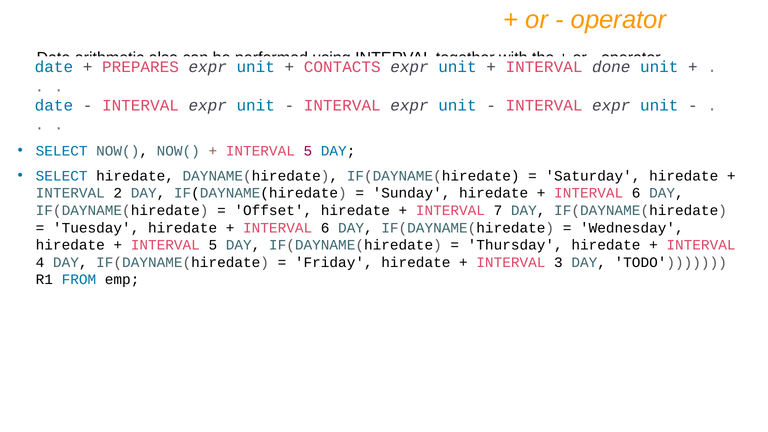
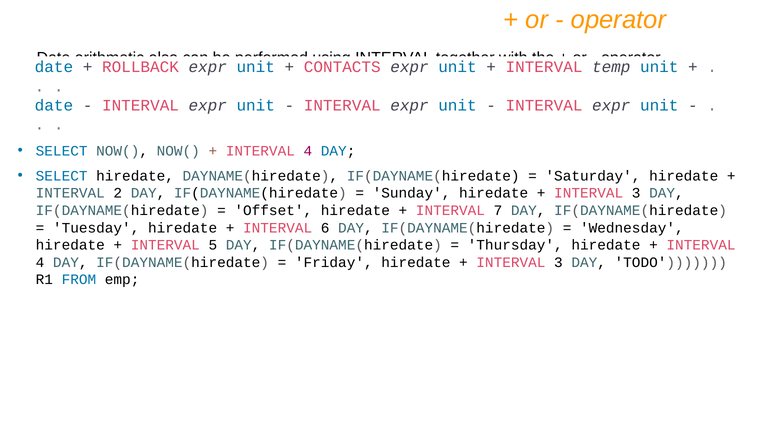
PREPARES: PREPARES -> ROLLBACK (140, 67)
done: done -> temp (611, 67)
5: 5 -> 4 (308, 151)
6: 6 -> 3 (636, 193)
